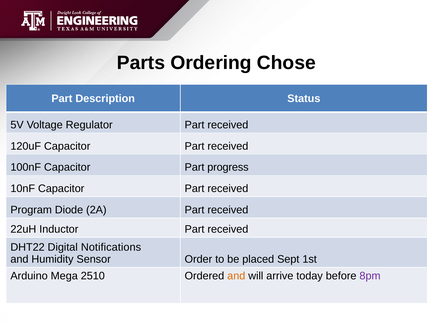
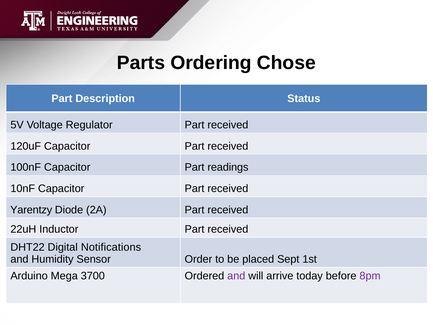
progress: progress -> readings (228, 167)
Program: Program -> Yarentzy (31, 210)
2510: 2510 -> 3700 (93, 276)
and colour: orange -> purple (236, 276)
